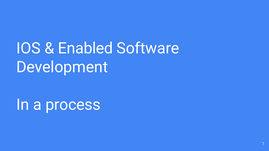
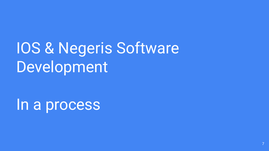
Enabled: Enabled -> Negeris (85, 49)
